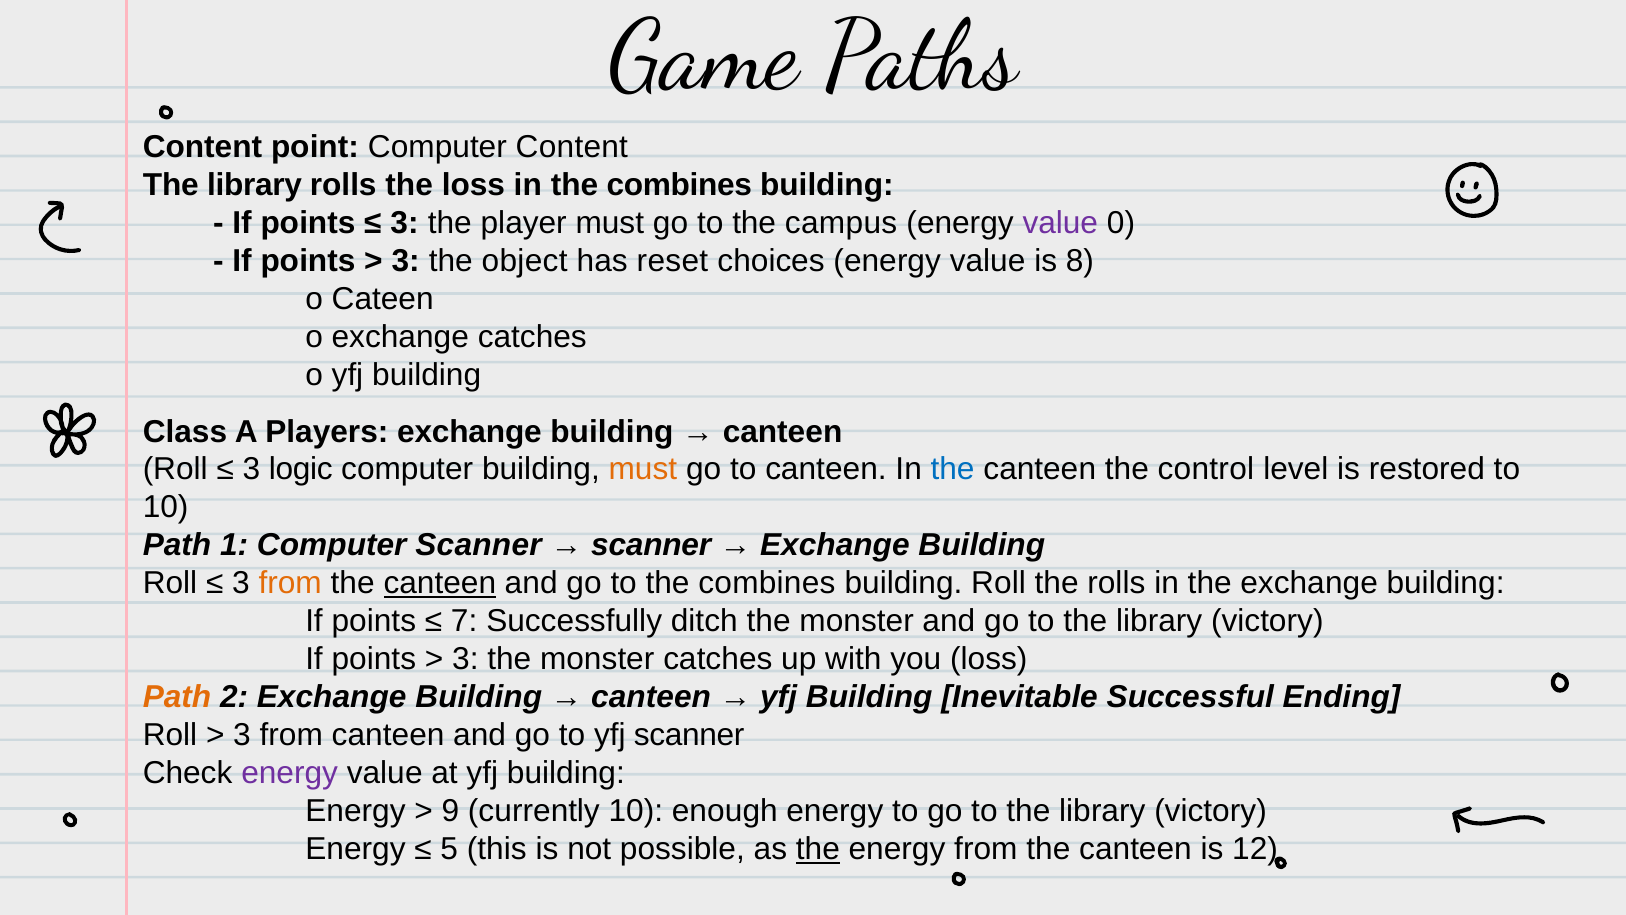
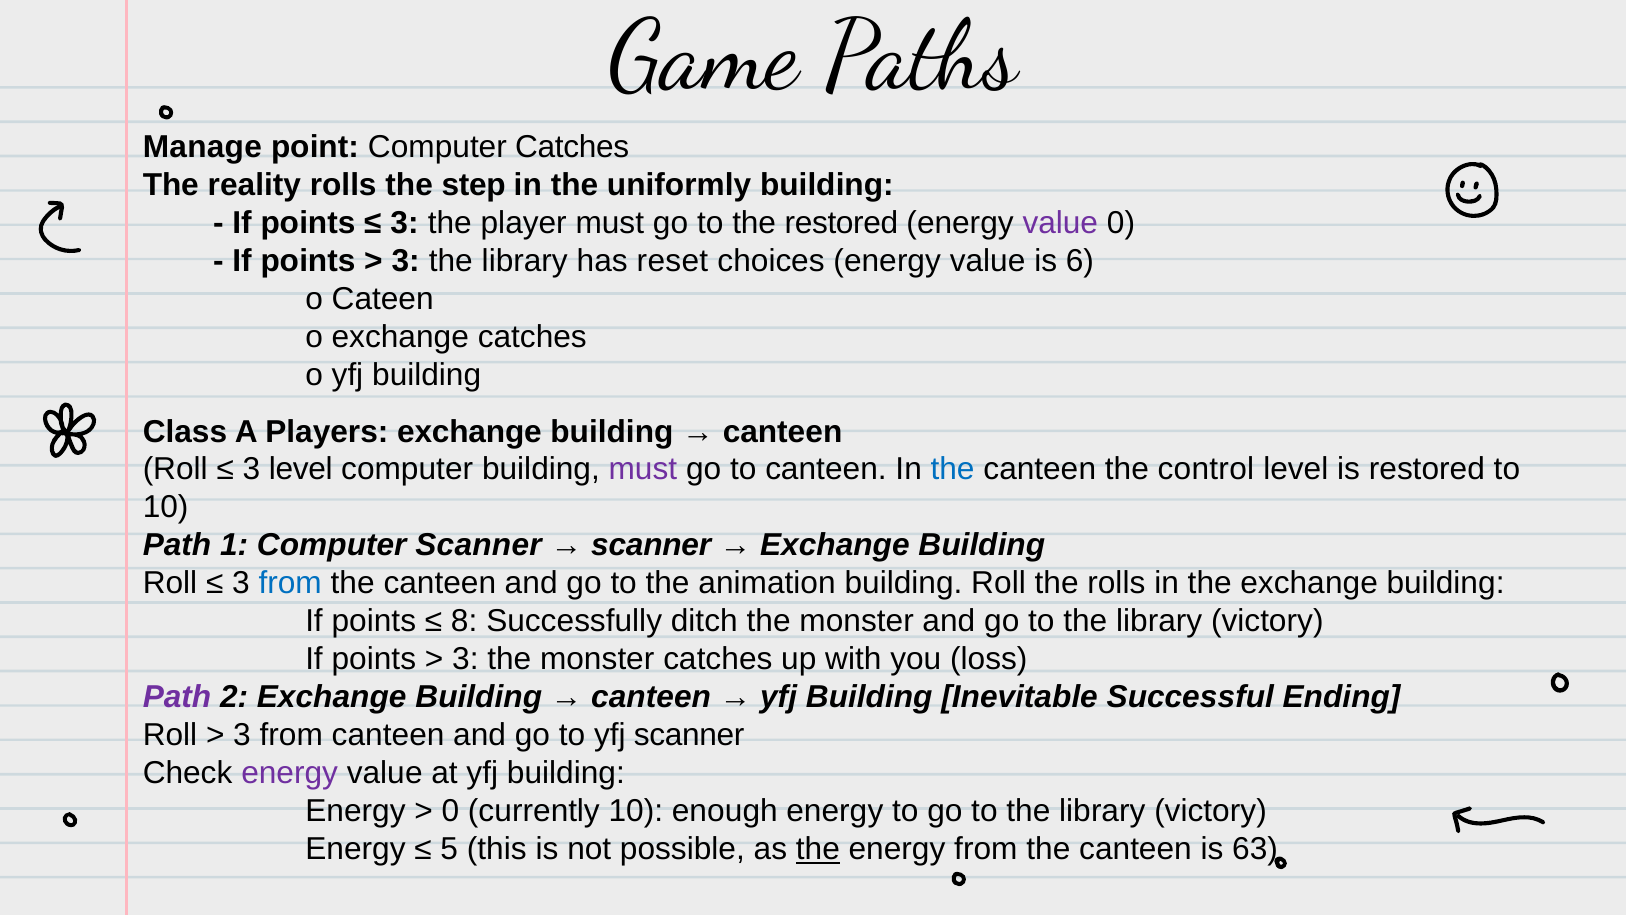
Content: Content -> Manage (202, 147)
Computer Content: Content -> Catches (572, 147)
library: library -> reality (254, 185)
the loss: loss -> step (474, 185)
in the combines: combines -> uniformly (679, 185)
the campus: campus -> restored (841, 223)
3 the object: object -> library (525, 261)
8: 8 -> 6 (1080, 261)
3 logic: logic -> level (301, 469)
must colour: orange -> purple (643, 469)
from colour: orange -> blue (290, 583)
canteen underline: present -> none (440, 583)
to the combines: combines -> animation (767, 583)
7: 7 -> 8 (464, 621)
Path colour: orange -> purple (177, 697)
9: 9 -> 0 (451, 811)
12: 12 -> 63 (1255, 849)
